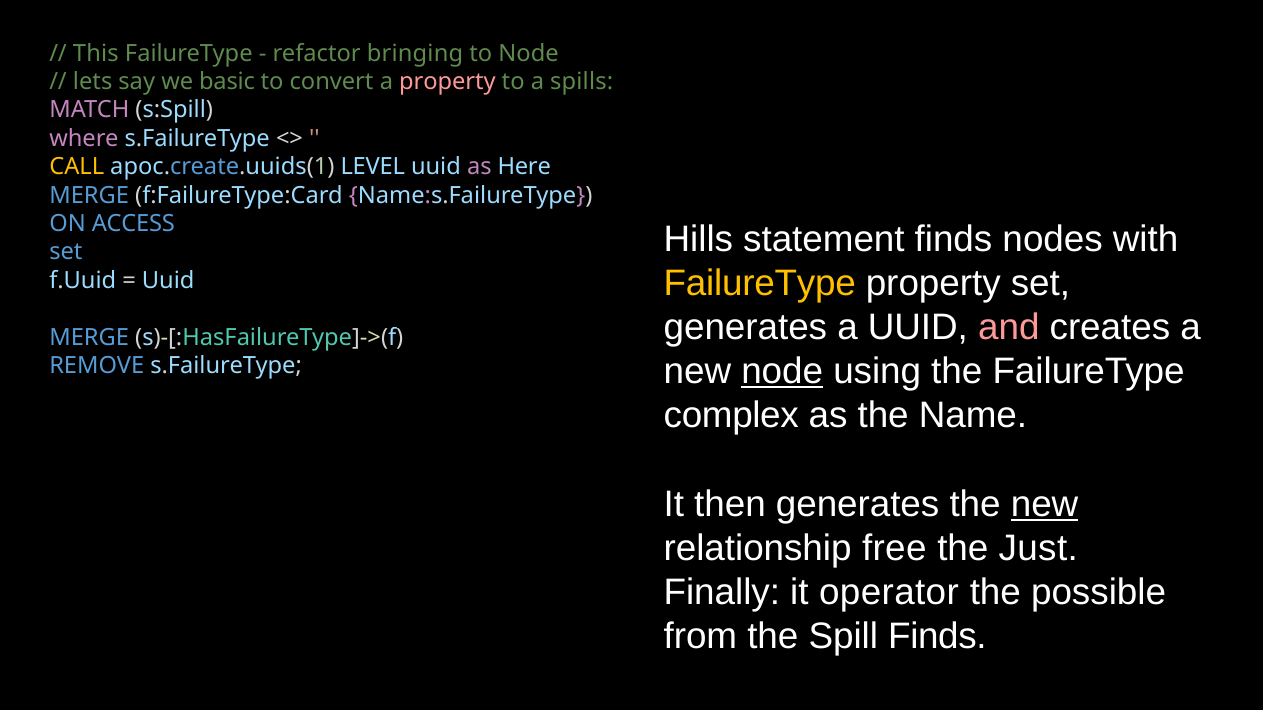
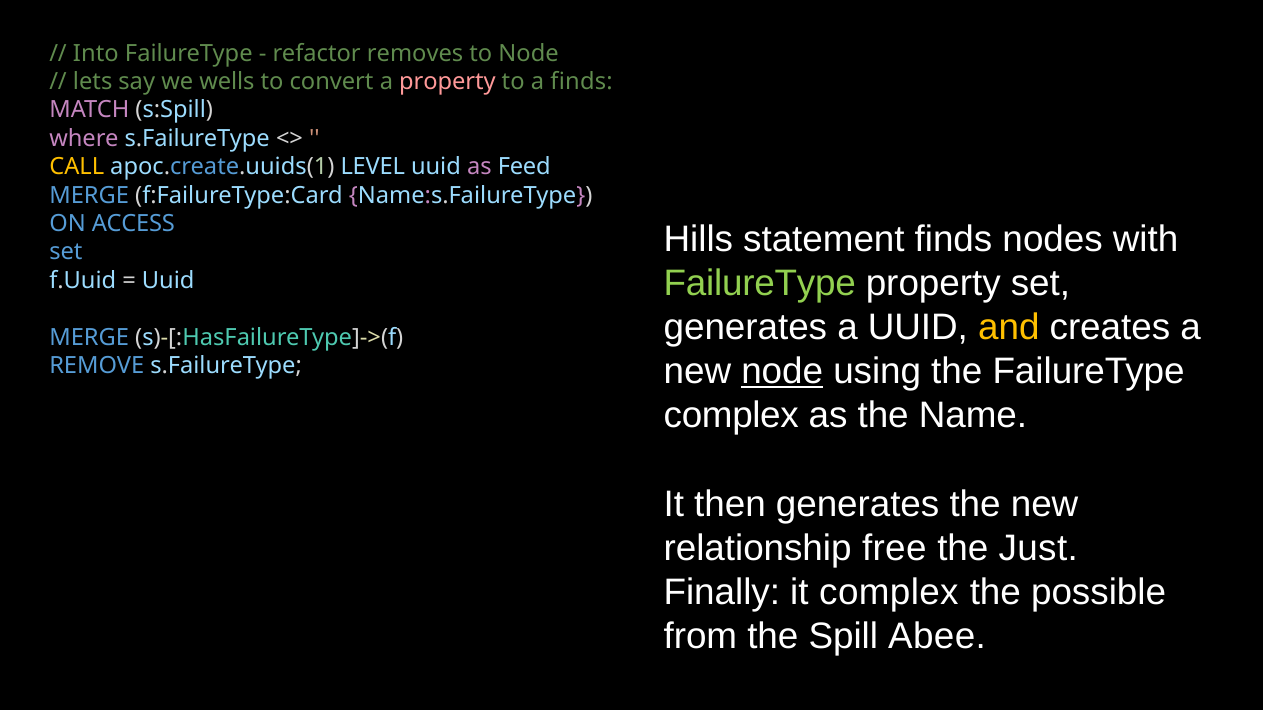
This: This -> Into (96, 53)
bringing: bringing -> removes (415, 53)
basic: basic -> wells (227, 82)
a spills: spills -> finds (582, 82)
Here: Here -> Feed (524, 167)
FailureType colour: yellow -> light green (760, 283)
and colour: pink -> yellow (1009, 328)
new underline: present -> none (1045, 504)
it operator: operator -> complex (889, 593)
Spill Finds: Finds -> Abee (937, 637)
